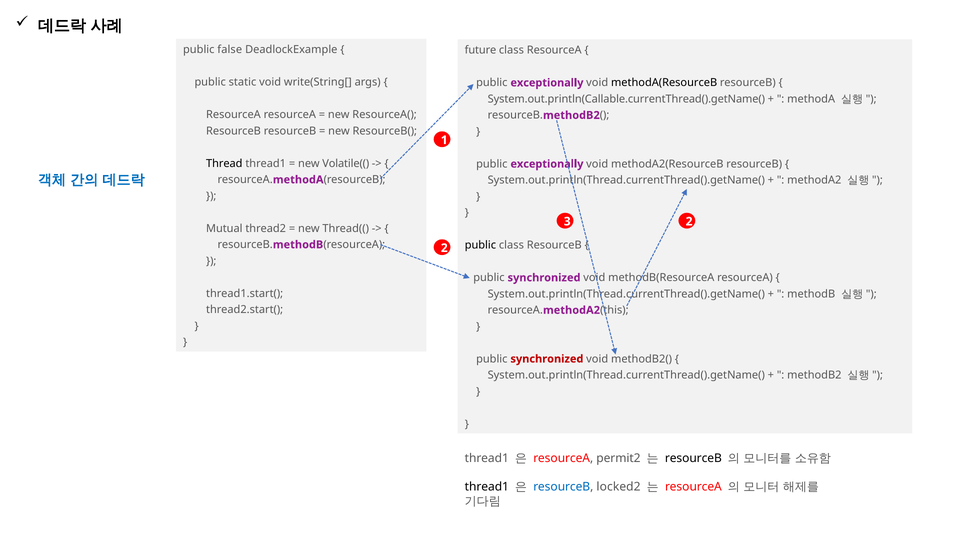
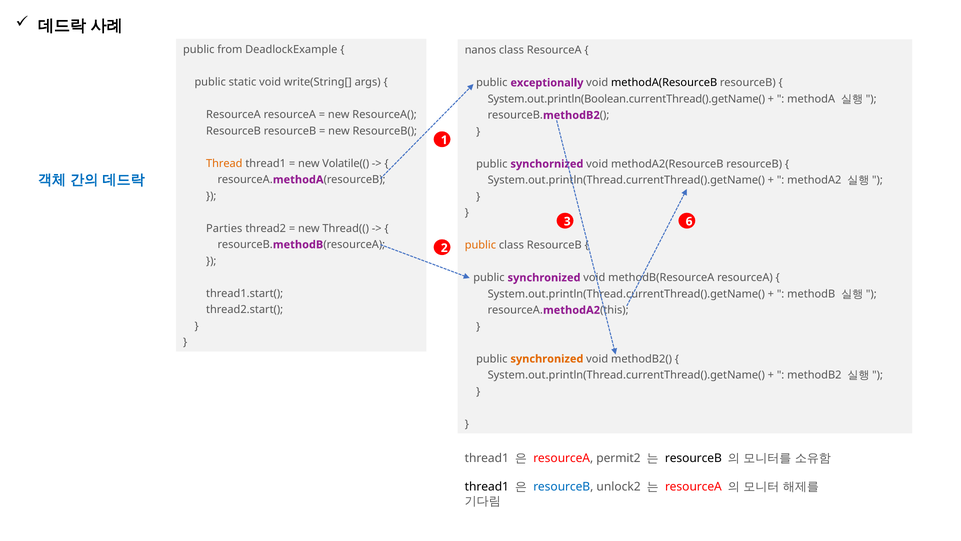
false: false -> from (230, 50)
future: future -> nanos (480, 50)
System.out.println(Callable.currentThread().getName(: System.out.println(Callable.currentThread().getName( -> System.out.println(Boolean.currentThread().getName( (626, 99)
Thread colour: black -> orange (224, 163)
exceptionally: exceptionally -> synchornized (547, 164)
3 2: 2 -> 6 (689, 221)
Mutual: Mutual -> Parties (224, 228)
public colour: black -> orange (480, 245)
synchronized colour: red -> orange (547, 359)
locked2: locked2 -> unlock2 (619, 486)
